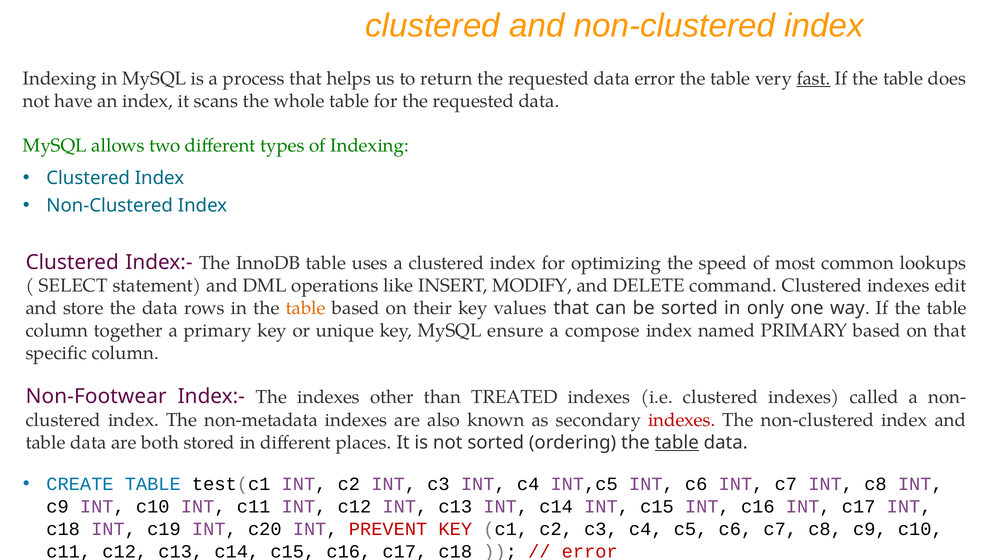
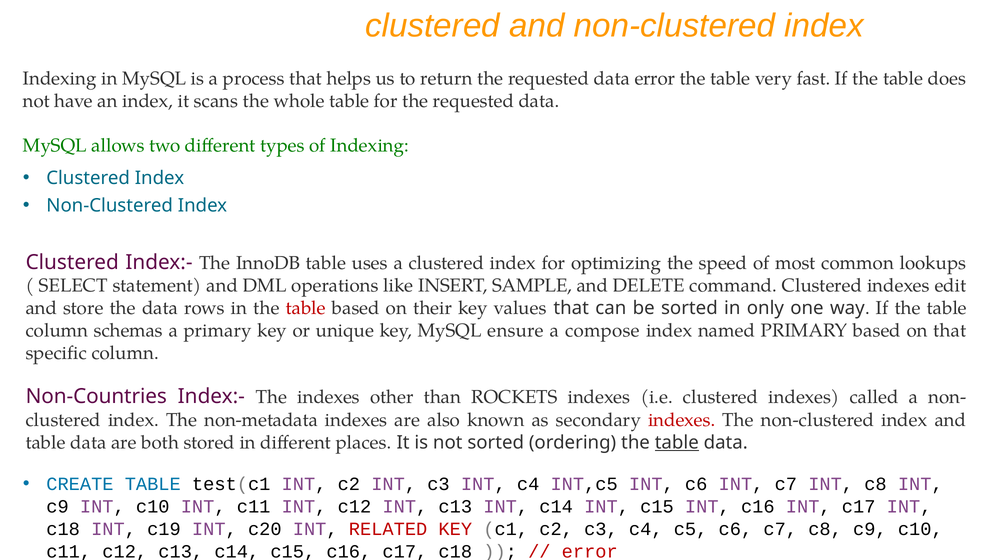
fast underline: present -> none (814, 79)
MODIFY: MODIFY -> SAMPLE (532, 286)
table colour: orange -> red (306, 308)
together: together -> schemas (128, 331)
Non-Footwear: Non-Footwear -> Non-Countries (96, 397)
TREATED: TREATED -> ROCKETS (515, 398)
PREVENT: PREVENT -> RELATED (388, 529)
